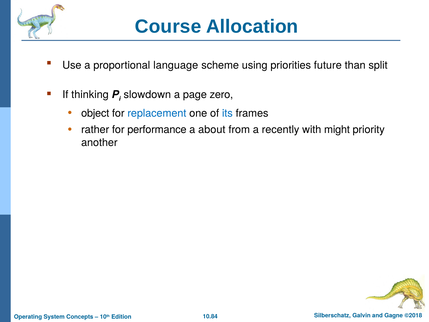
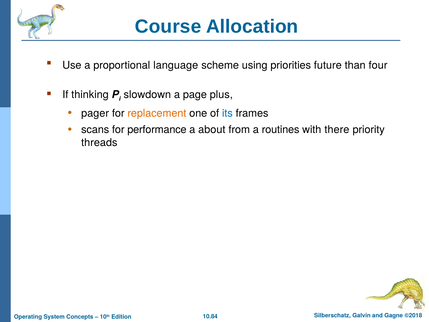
split: split -> four (378, 65)
zero: zero -> plus (221, 95)
object: object -> pager (95, 113)
replacement colour: blue -> orange (157, 113)
rather: rather -> scans (95, 130)
recently: recently -> routines (281, 130)
might: might -> there (337, 130)
another: another -> threads (99, 143)
